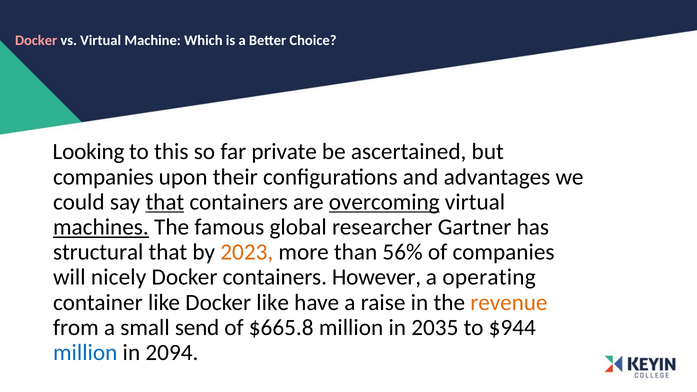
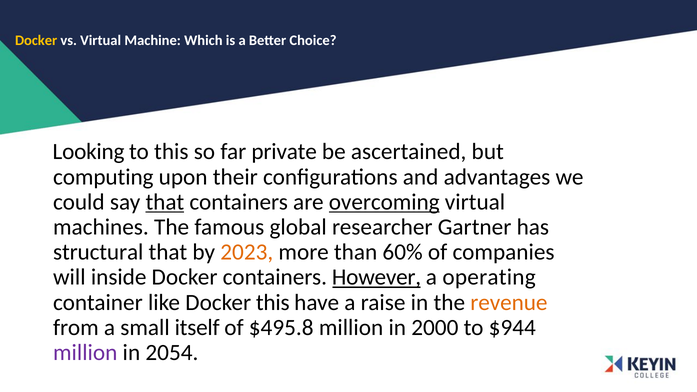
Docker colour: pink -> yellow (36, 40)
companies: companies -> computing (103, 177)
machines underline: present -> none (101, 227)
56%: 56% -> 60% (403, 252)
nicely: nicely -> inside (119, 277)
However underline: none -> present (377, 277)
Docker like: like -> this (273, 302)
send: send -> itself (197, 328)
$665.8: $665.8 -> $495.8 (281, 328)
2035: 2035 -> 2000 (435, 328)
million colour: blue -> purple (85, 353)
2094: 2094 -> 2054 (172, 353)
